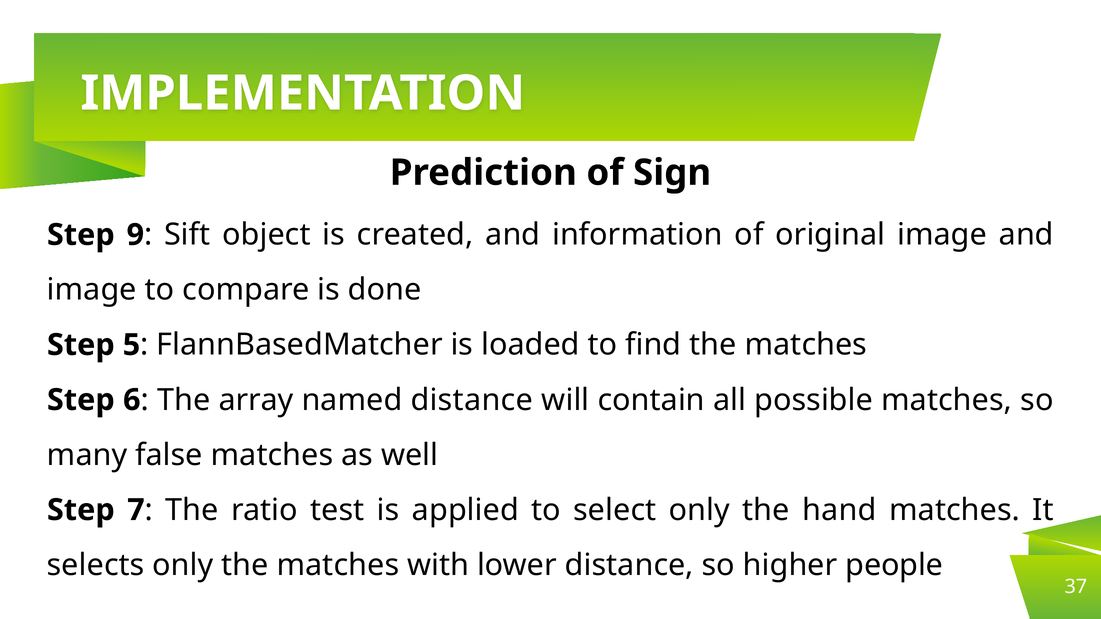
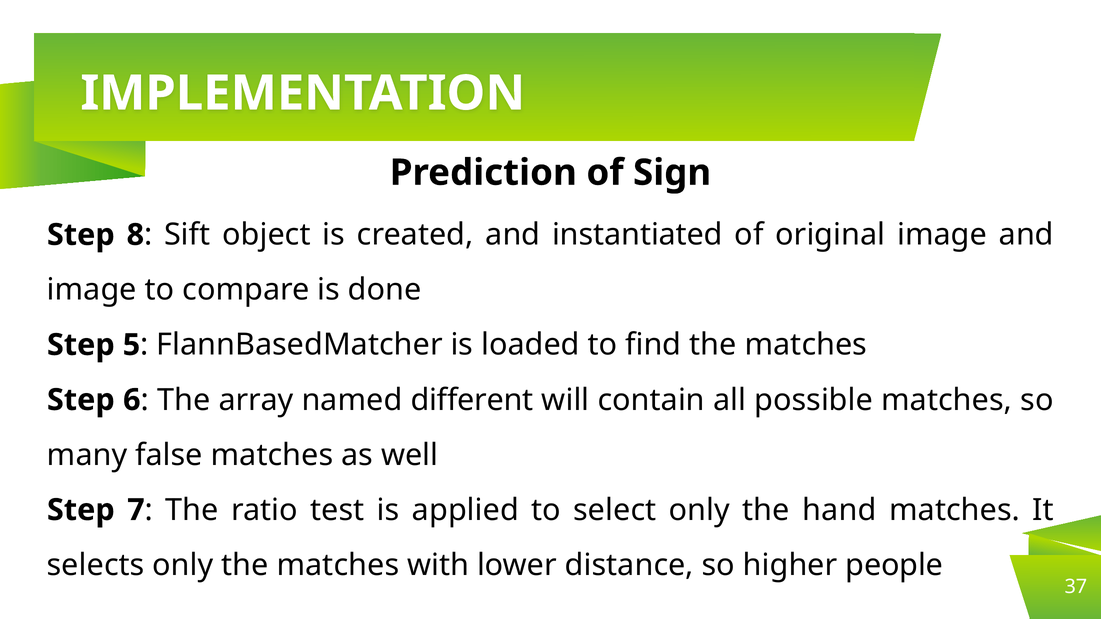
9: 9 -> 8 (135, 235)
information: information -> instantiated (637, 235)
named distance: distance -> different (472, 400)
